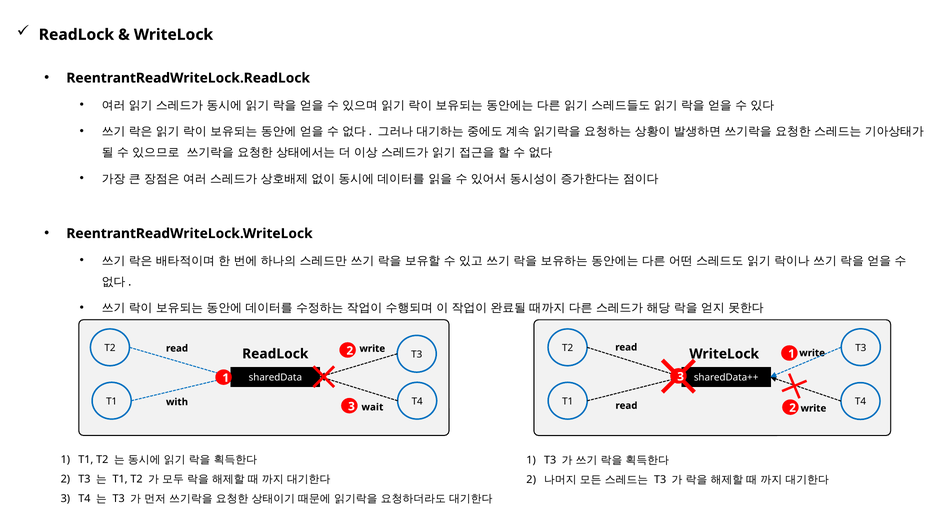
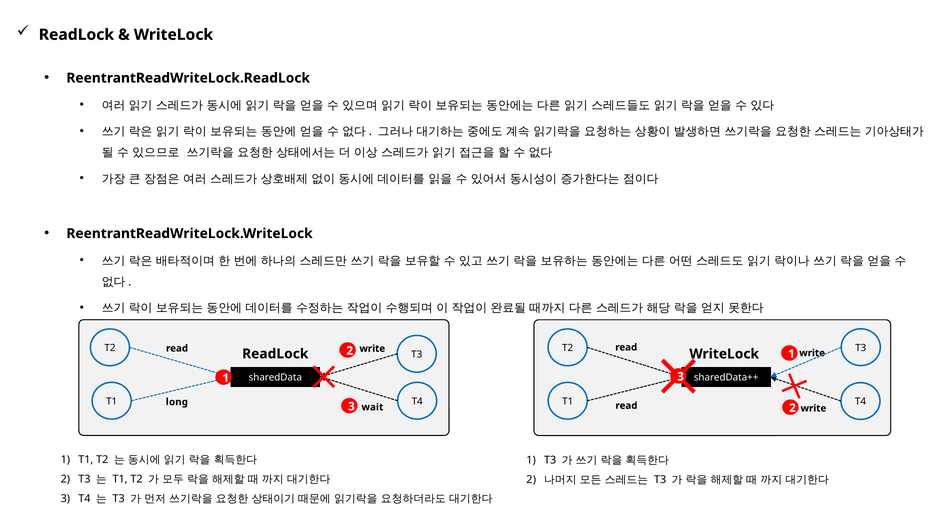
with: with -> long (177, 402)
